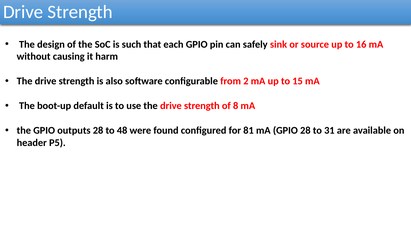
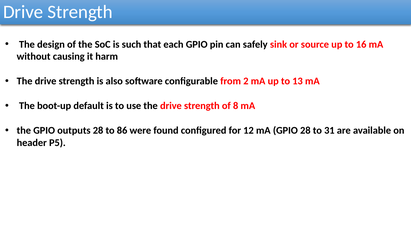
15: 15 -> 13 (298, 81)
48: 48 -> 86 (122, 131)
81: 81 -> 12 (249, 131)
